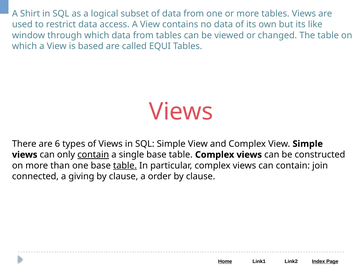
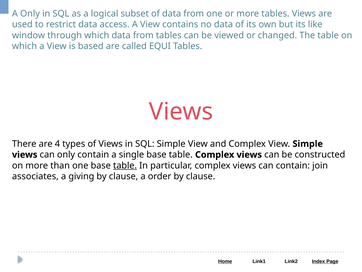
A Shirt: Shirt -> Only (30, 13)
6: 6 -> 4 (57, 144)
contain underline: present -> none (93, 154)
connected: connected -> associates (35, 176)
